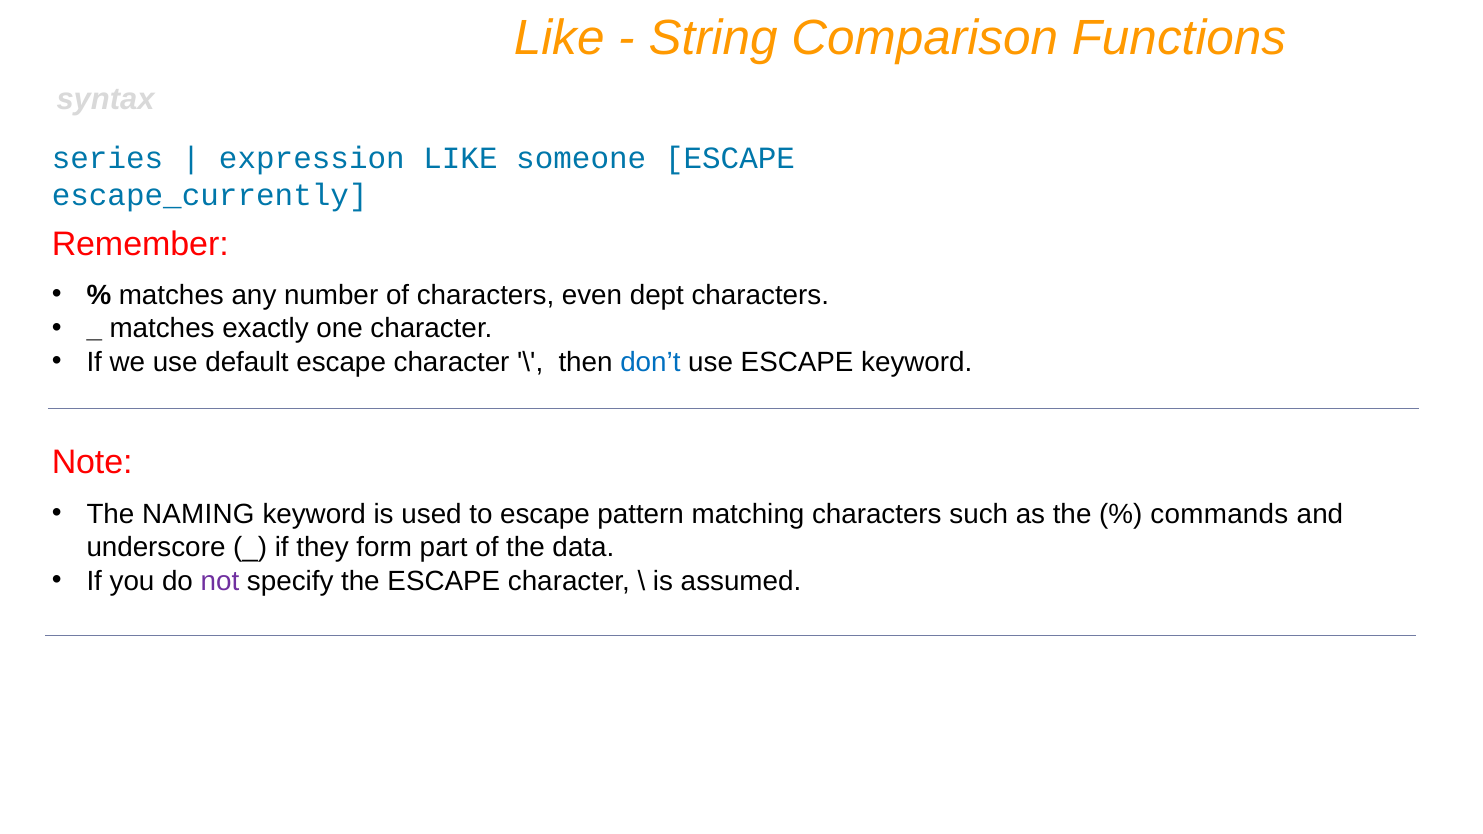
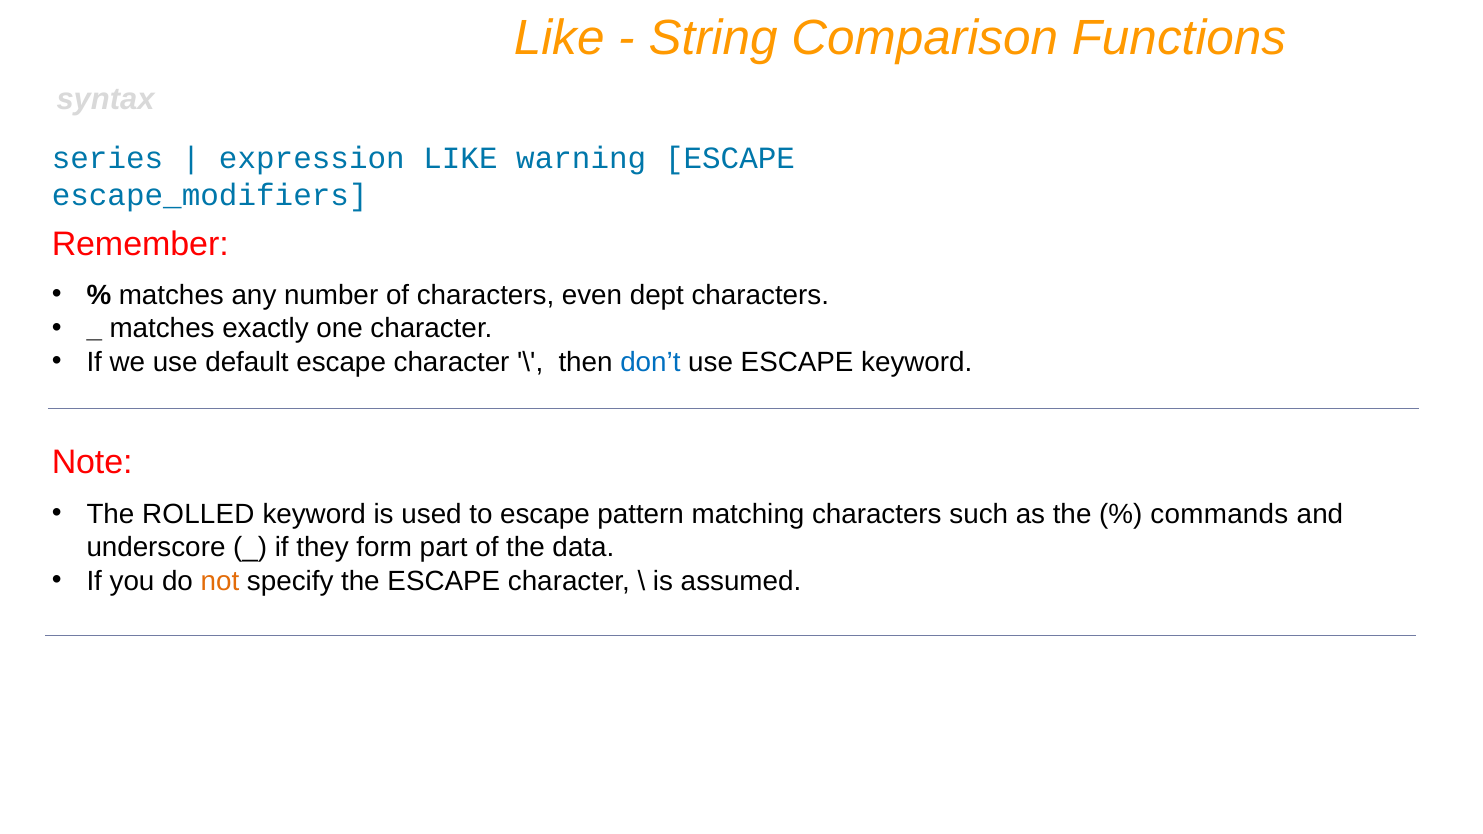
someone: someone -> warning (581, 158)
escape_currently: escape_currently -> escape_modifiers (210, 195)
NAMING: NAMING -> ROLLED (198, 514)
not colour: purple -> orange (220, 581)
